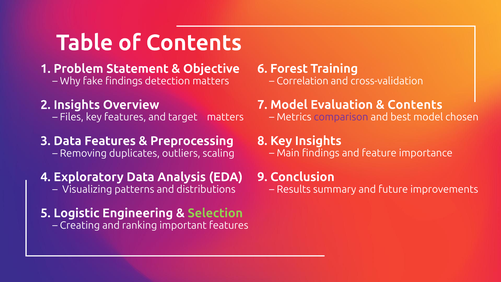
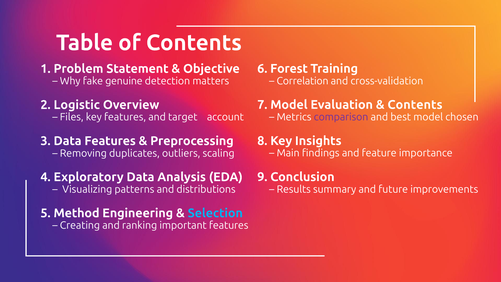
fake findings: findings -> genuine (124, 81)
2 Insights: Insights -> Logistic (77, 105)
target matters: matters -> account (225, 117)
Logistic: Logistic -> Method (77, 213)
Selection colour: light green -> light blue (215, 213)
